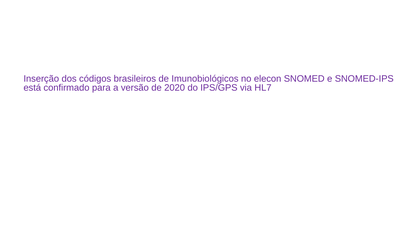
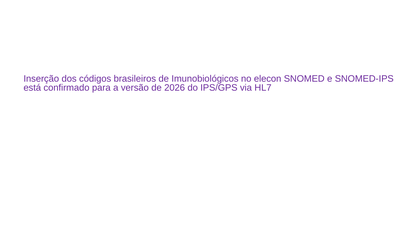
2020: 2020 -> 2026 (175, 88)
